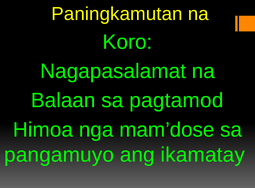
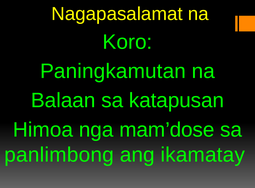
Paningkamutan: Paningkamutan -> Nagapasalamat (117, 14)
Nagapasalamat: Nagapasalamat -> Paningkamutan (113, 71)
pagtamod: pagtamod -> katapusan (177, 100)
pangamuyo: pangamuyo -> panlimbong (59, 154)
